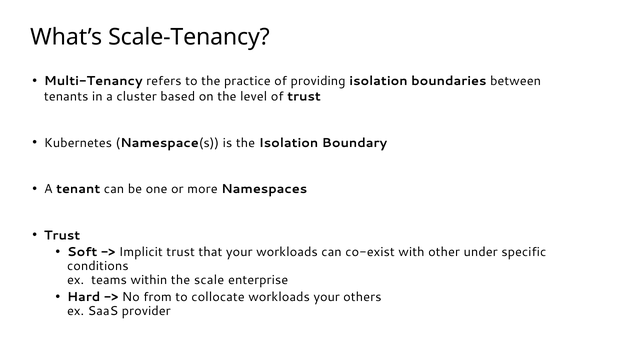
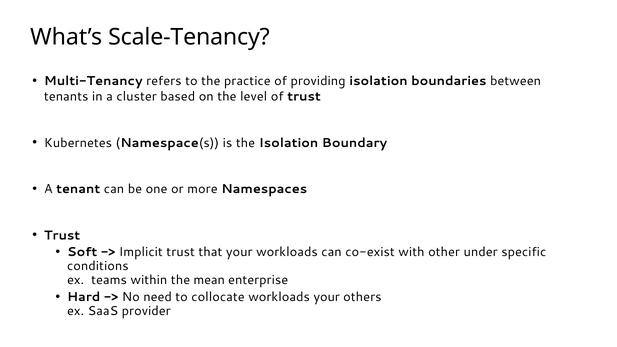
scale: scale -> mean (209, 280)
from: from -> need (158, 297)
